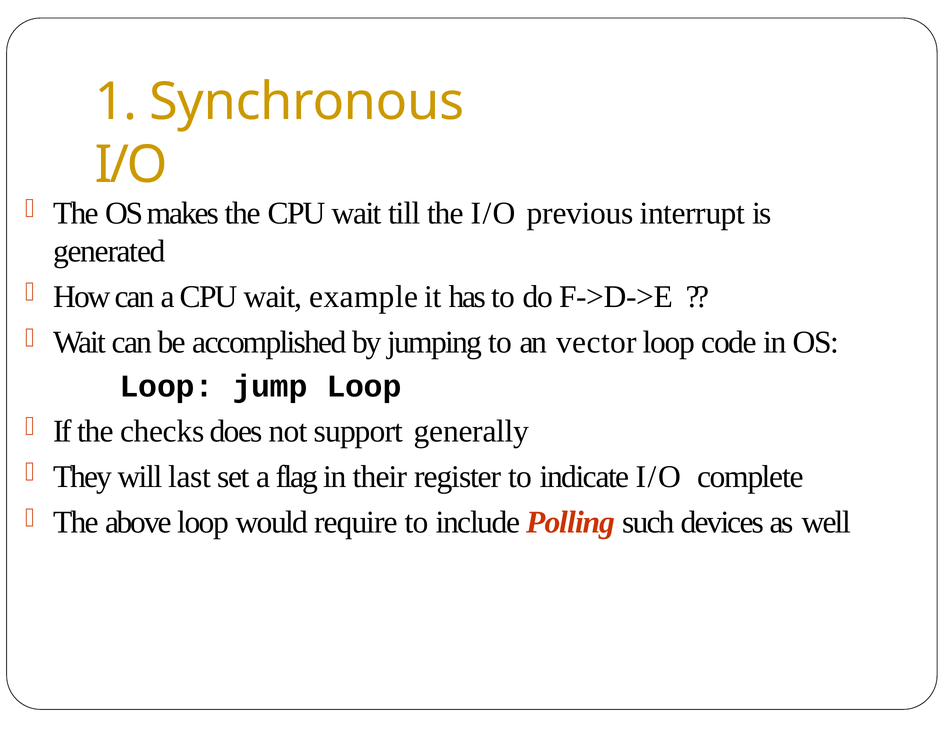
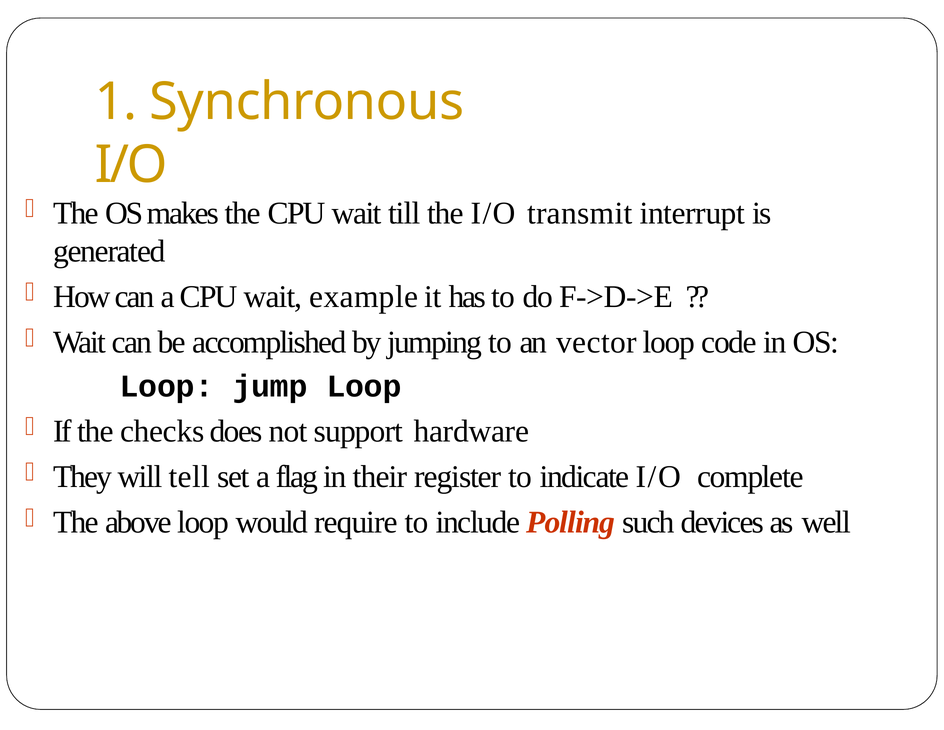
previous: previous -> transmit (580, 213)
generally: generally -> hardware (471, 431)
last: last -> tell (189, 476)
